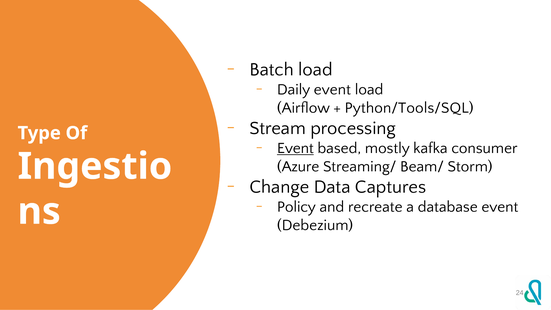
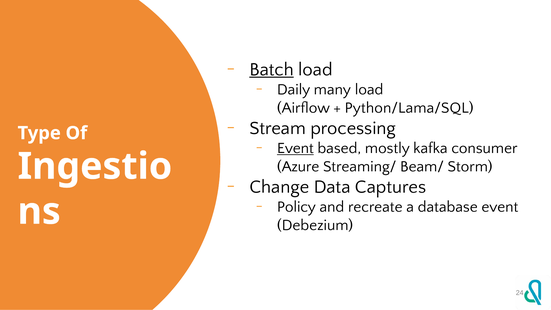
Batch underline: none -> present (272, 69)
Daily event: event -> many (332, 89)
Python/Tools/SQL: Python/Tools/SQL -> Python/Lama/SQL (409, 108)
